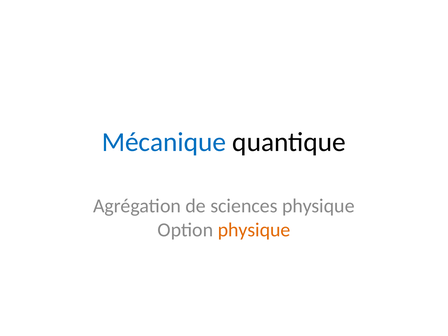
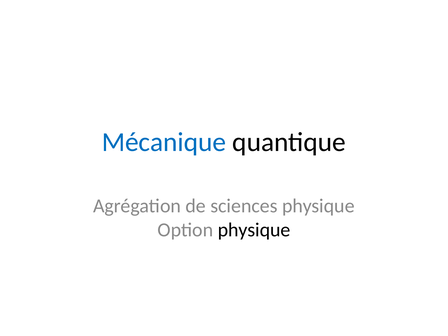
physique colour: orange -> black (254, 230)
